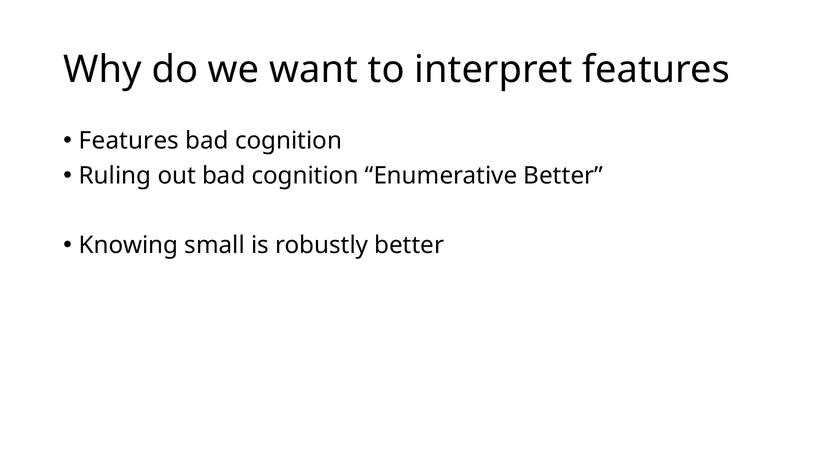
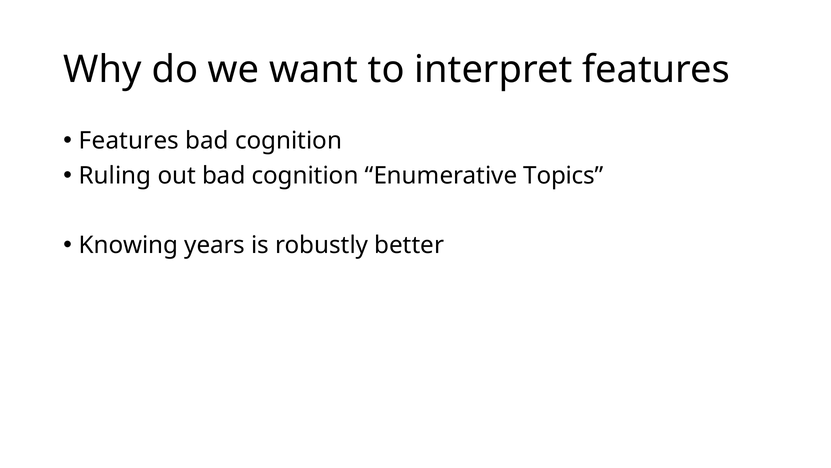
Enumerative Better: Better -> Topics (563, 175)
small: small -> years (215, 245)
